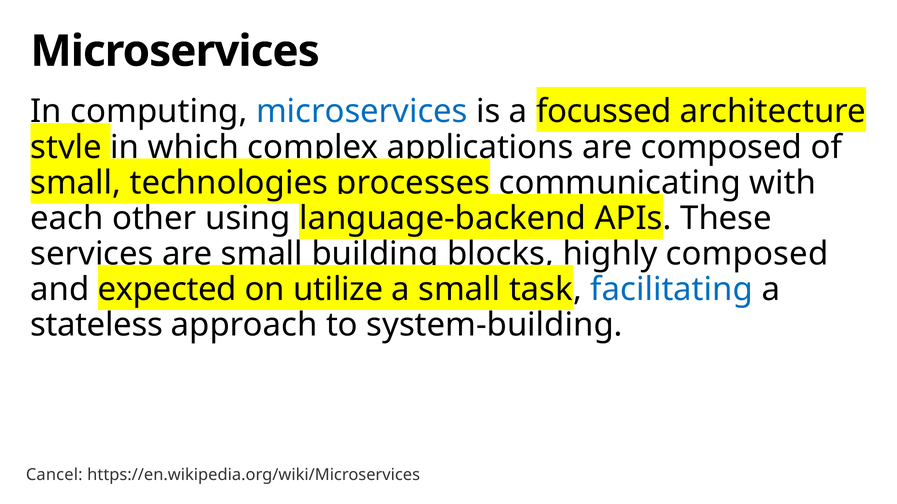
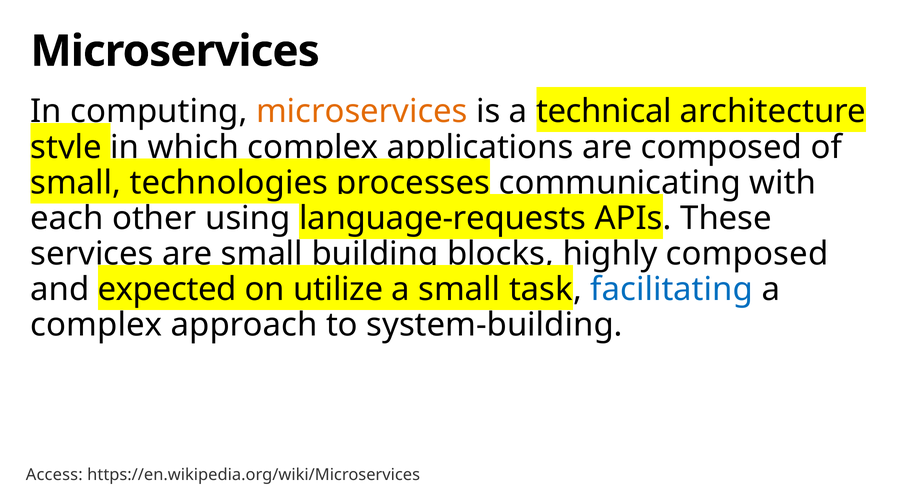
microservices colour: blue -> orange (362, 112)
focussed: focussed -> technical (604, 112)
language-backend: language-backend -> language-requests (443, 219)
stateless: stateless -> complex (96, 325)
Cancel: Cancel -> Access (54, 475)
